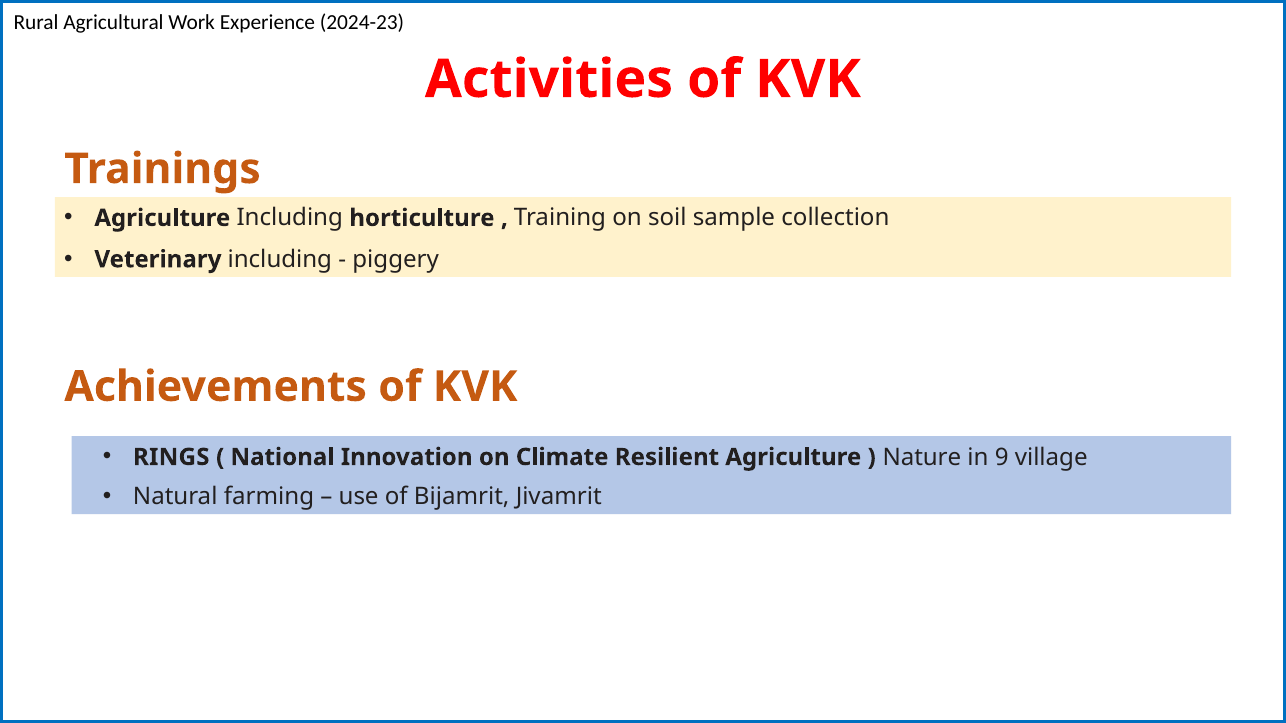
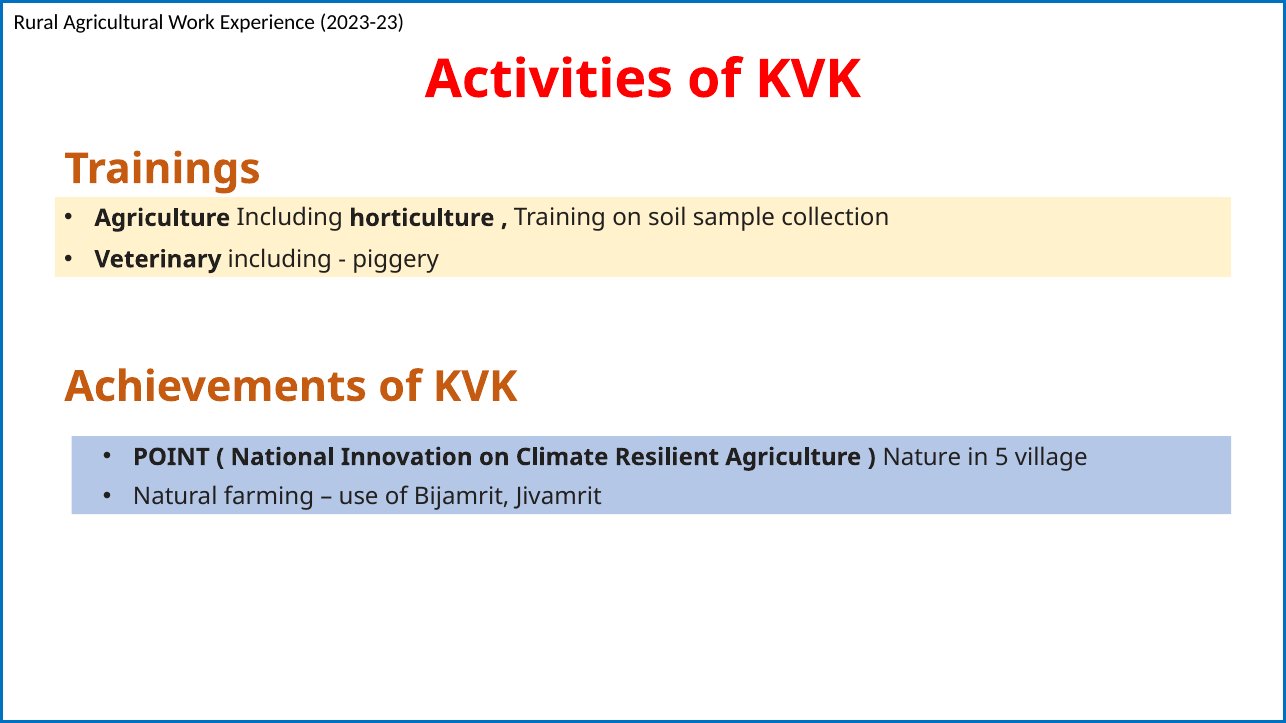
2024-23: 2024-23 -> 2023-23 (362, 22)
RINGS: RINGS -> POINT (171, 457)
9: 9 -> 5 (1002, 457)
